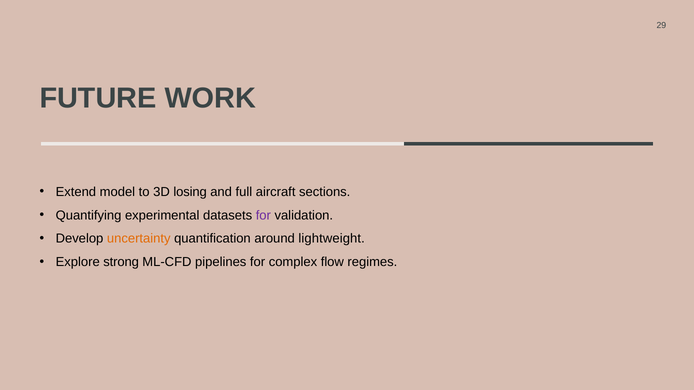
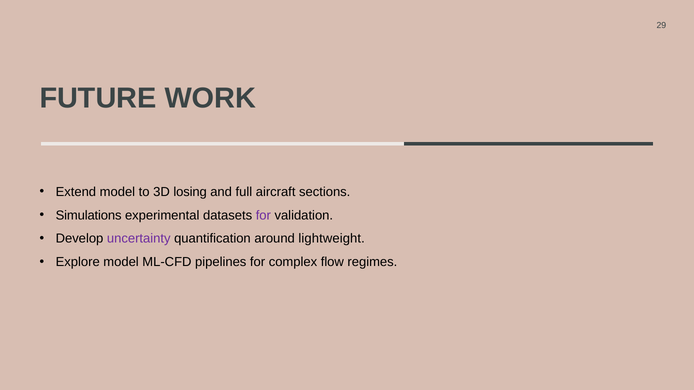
Quantifying: Quantifying -> Simulations (89, 215)
uncertainty colour: orange -> purple (139, 239)
Explore strong: strong -> model (121, 262)
